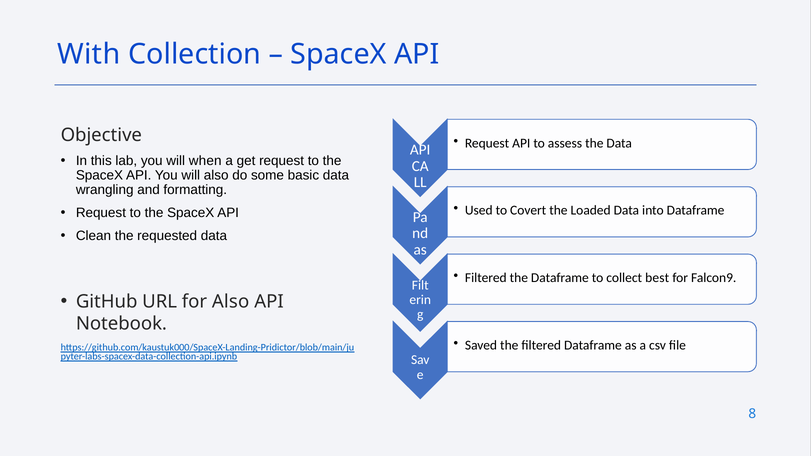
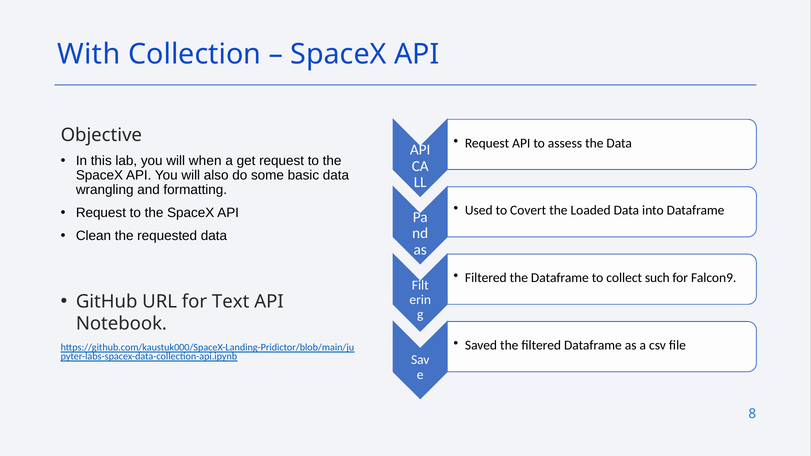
best: best -> such (657, 278)
for Also: Also -> Text (231, 302)
